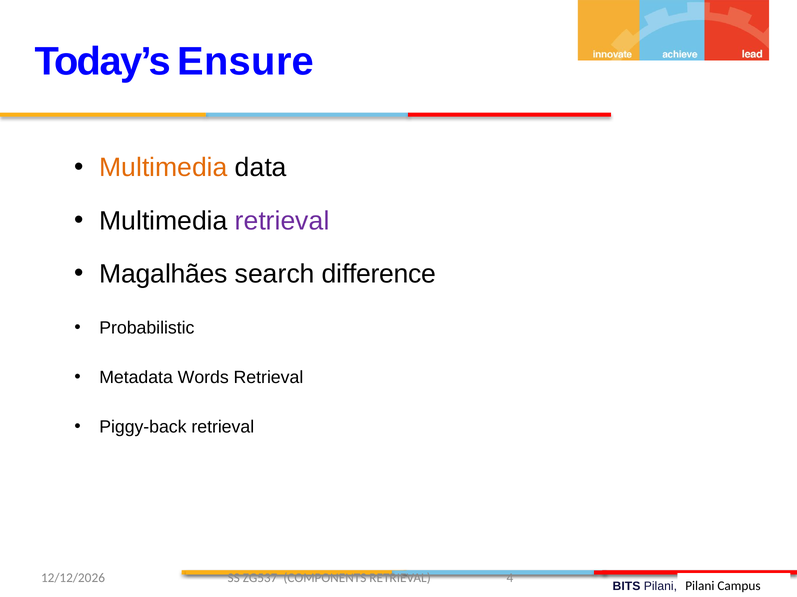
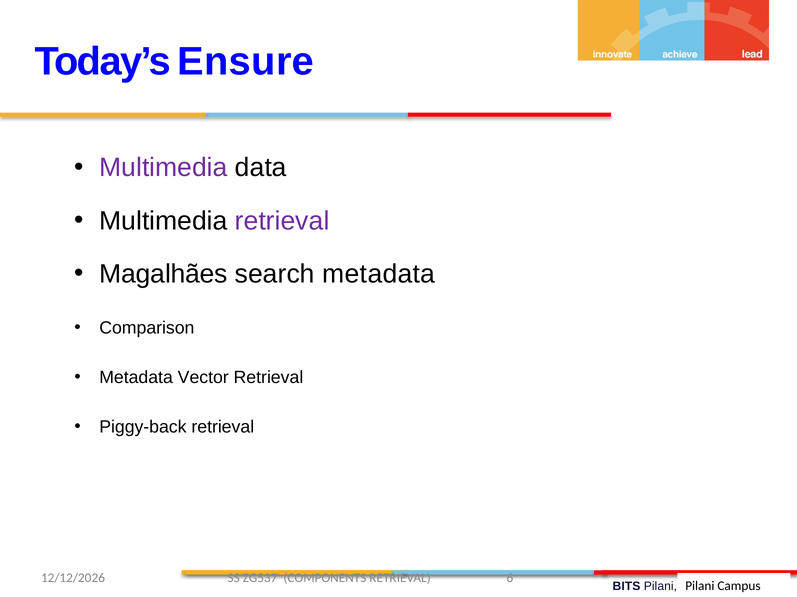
Multimedia colour: orange -> purple (163, 168)
search difference: difference -> metadata (379, 274)
Probabilistic: Probabilistic -> Comparison (147, 328)
Words: Words -> Vector (203, 378)
4: 4 -> 6 (510, 579)
